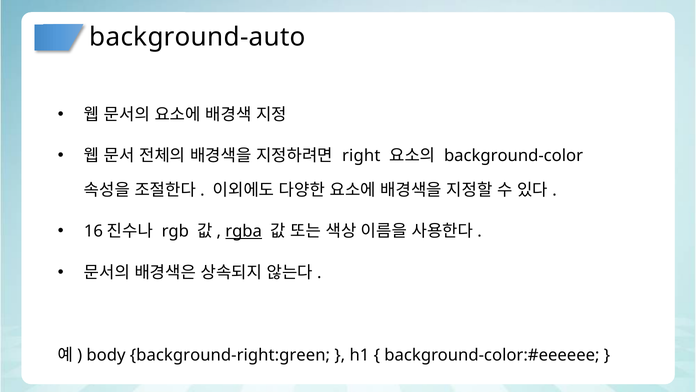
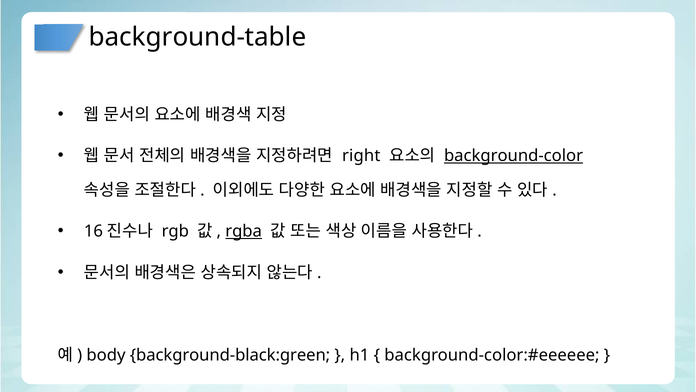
background-auto: background-auto -> background-table (198, 37)
background-color underline: none -> present (514, 156)
background-right:green: background-right:green -> background-black:green (230, 355)
